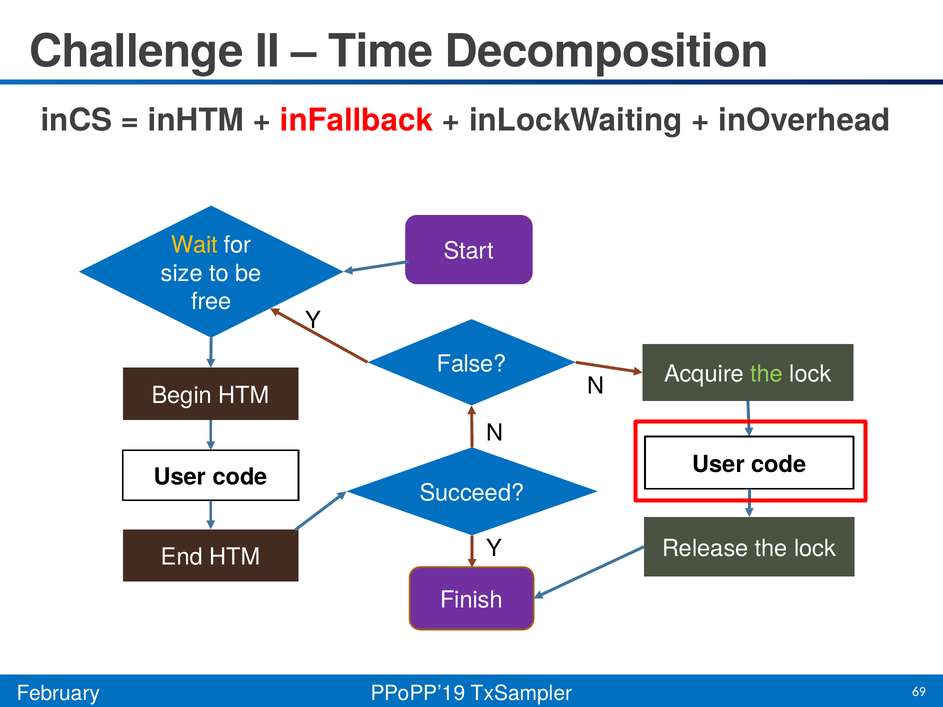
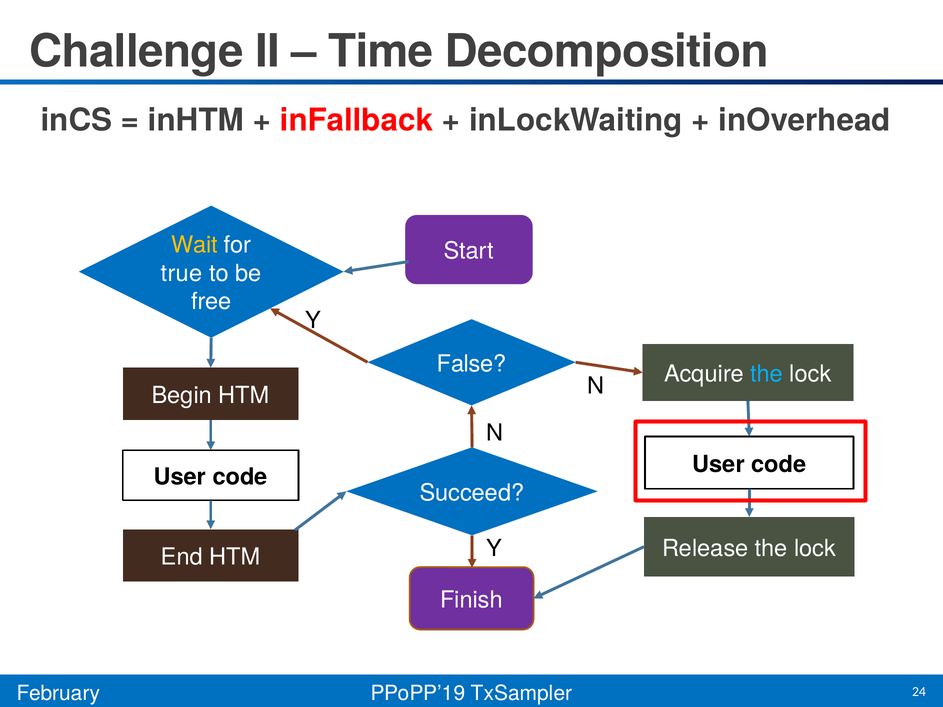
size: size -> true (182, 273)
the colour: light green -> light blue (767, 374)
69: 69 -> 24 (919, 692)
